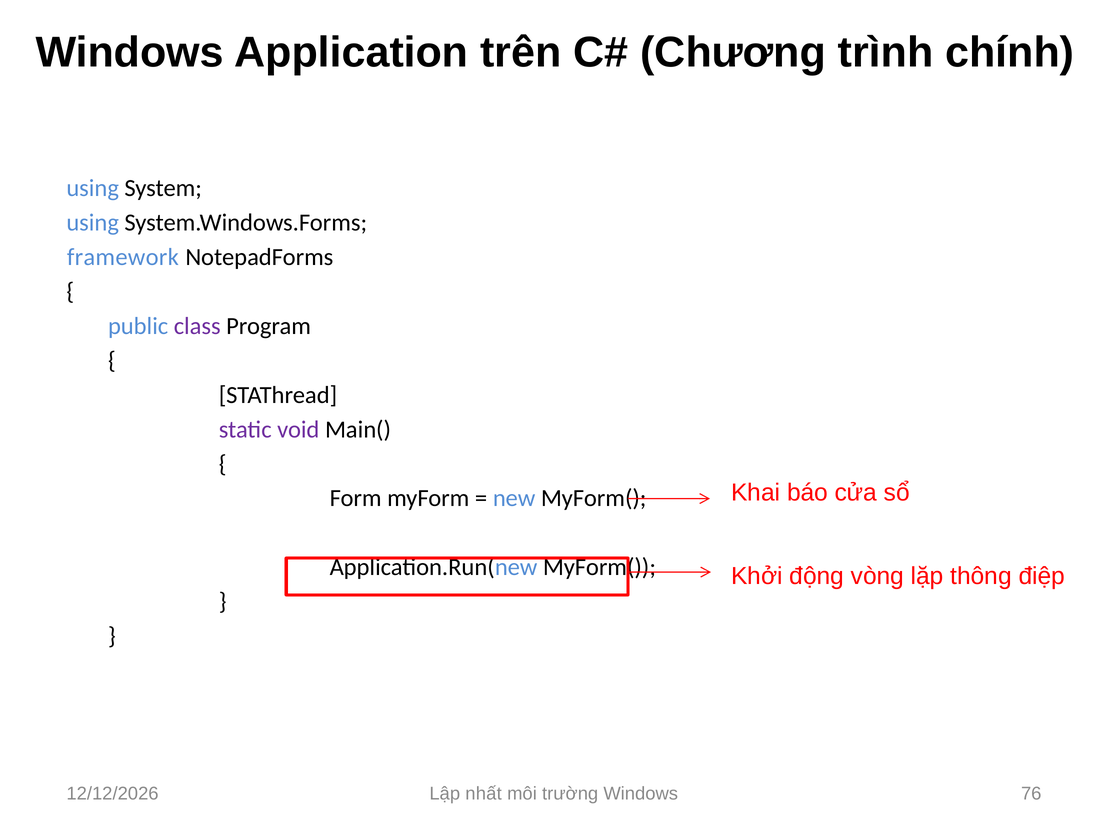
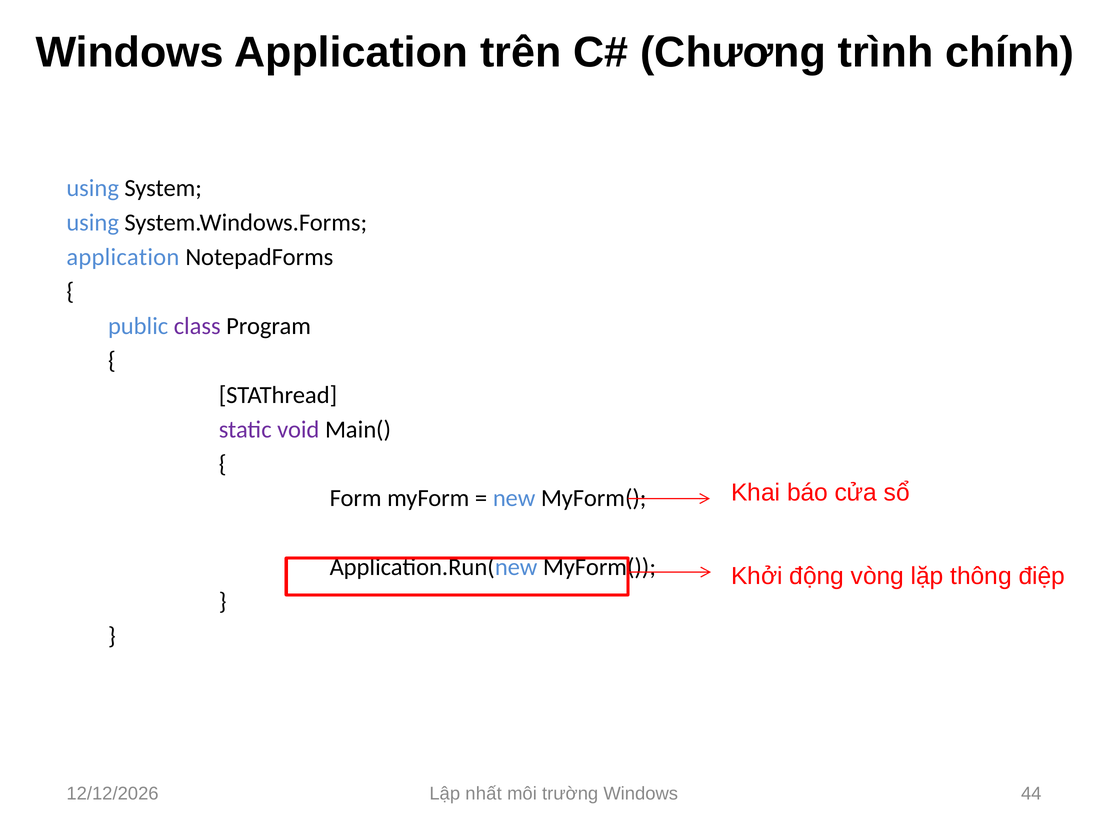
framework: framework -> application (123, 257)
76: 76 -> 44 (1031, 794)
